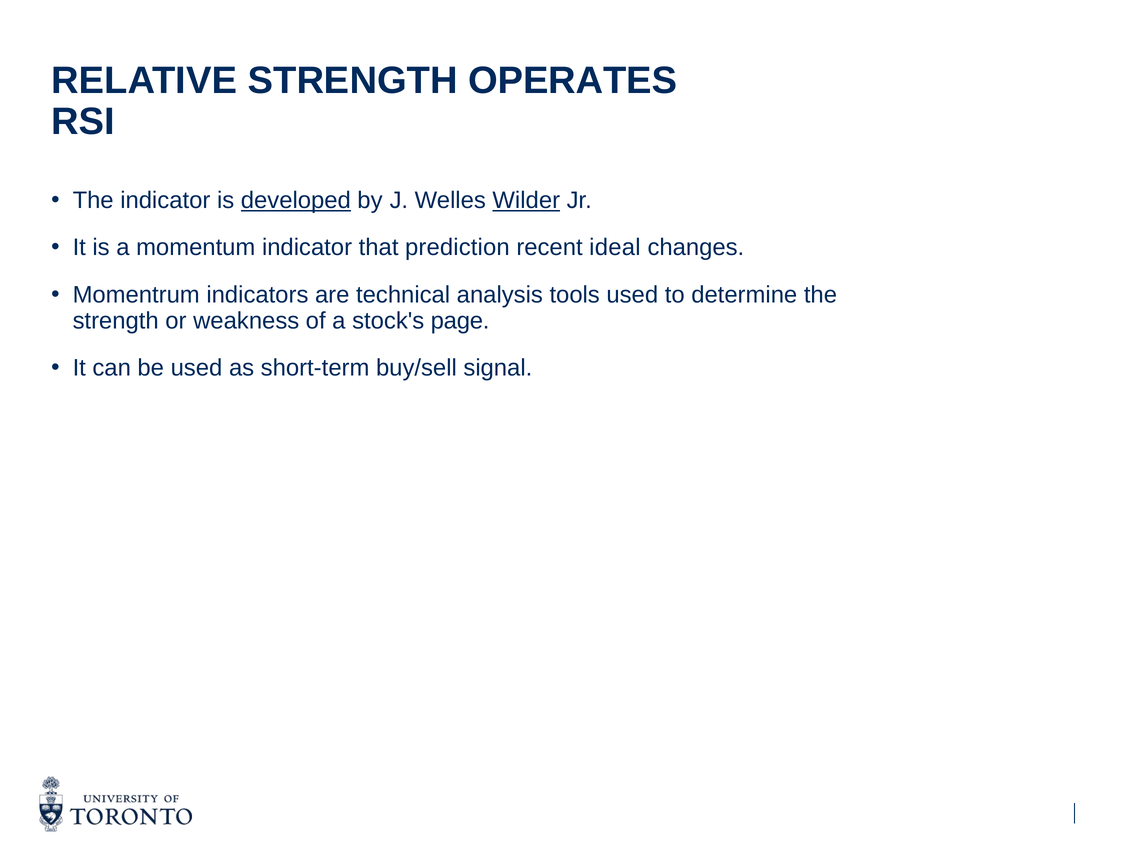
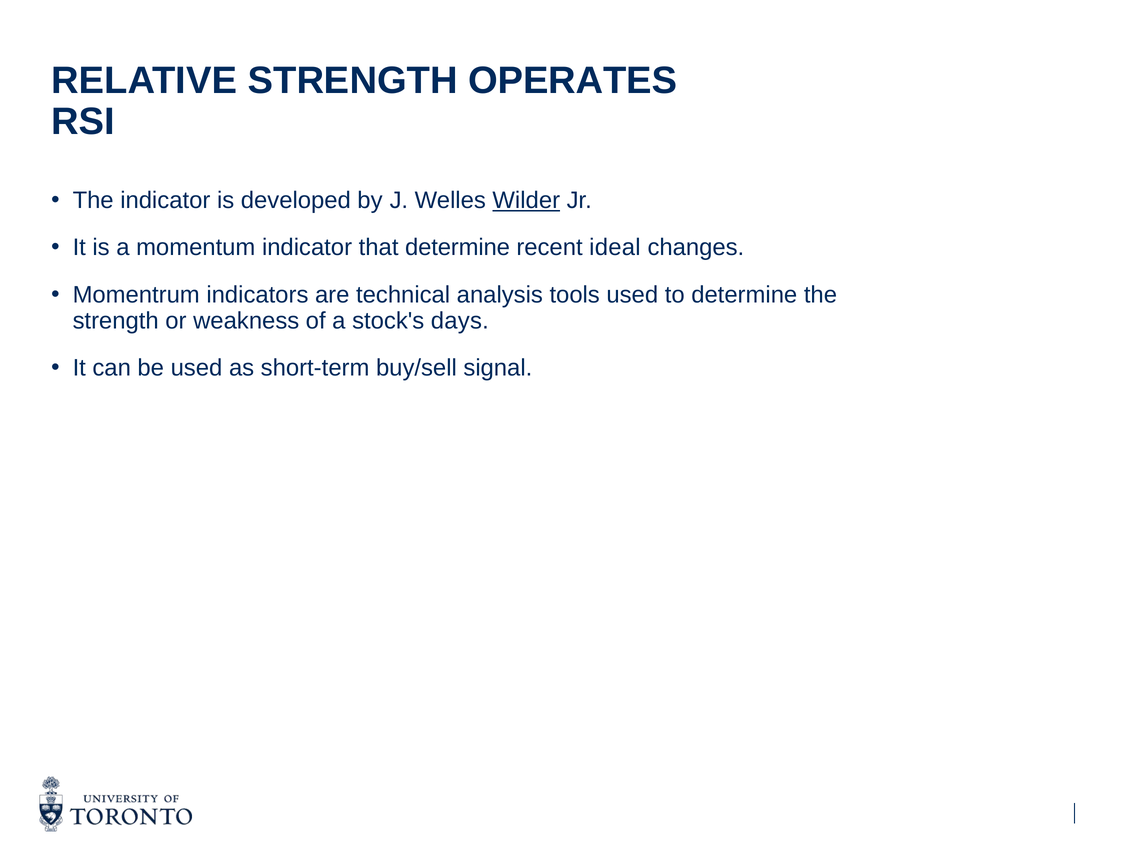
developed underline: present -> none (296, 200)
that prediction: prediction -> determine (457, 248)
page: page -> days (460, 321)
